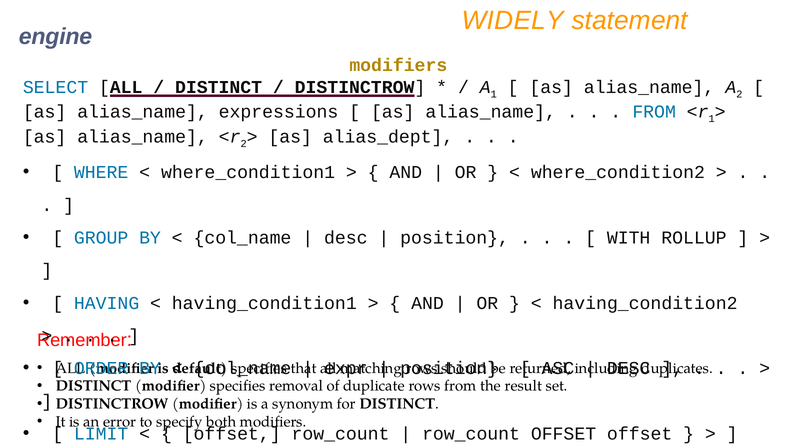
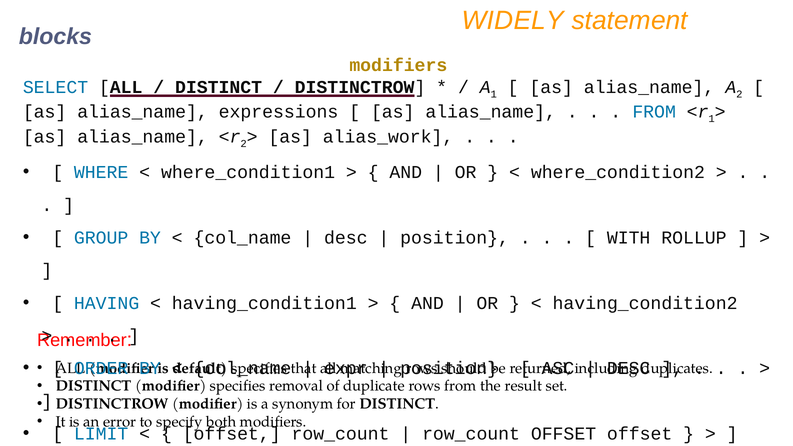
engine: engine -> blocks (55, 37)
alias_dept: alias_dept -> alias_work (388, 137)
